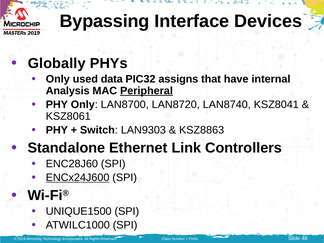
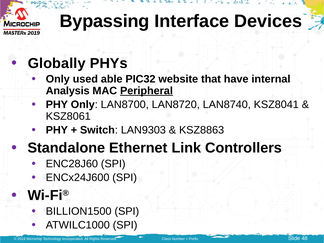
data: data -> able (112, 79)
assigns: assigns -> website (178, 79)
ENCx24J600 underline: present -> none (78, 178)
UNIQUE1500: UNIQUE1500 -> BILLION1500 (79, 211)
